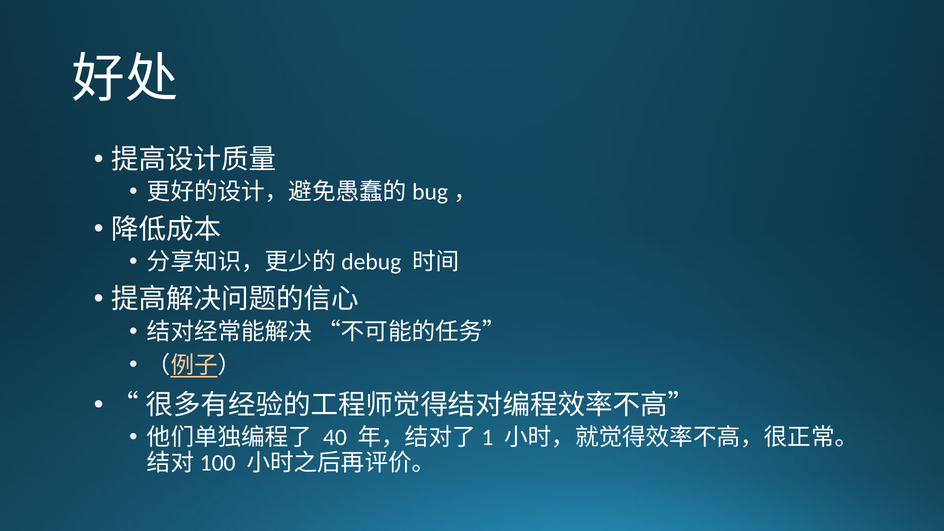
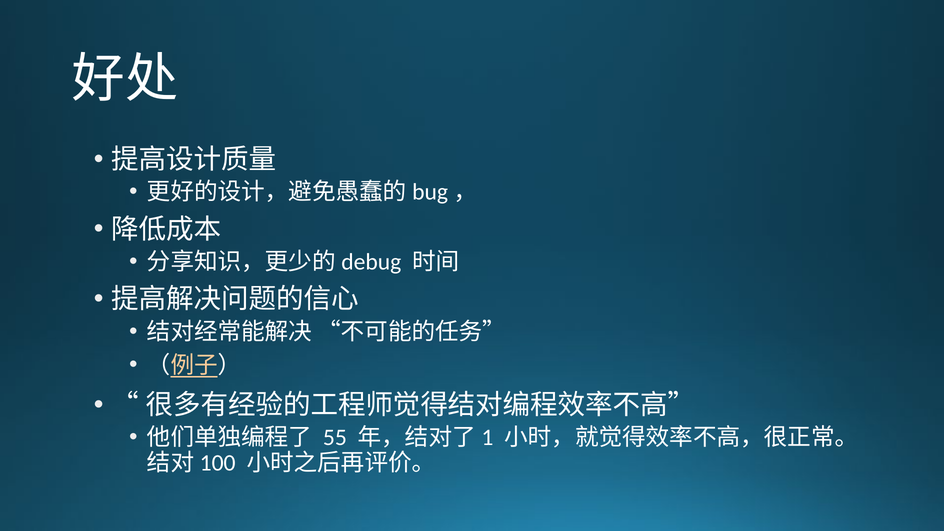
40: 40 -> 55 (335, 438)
